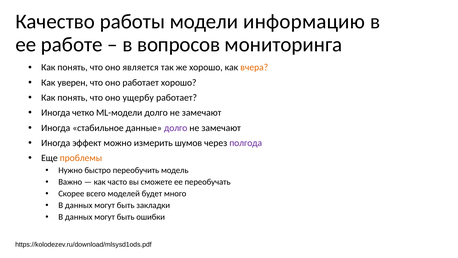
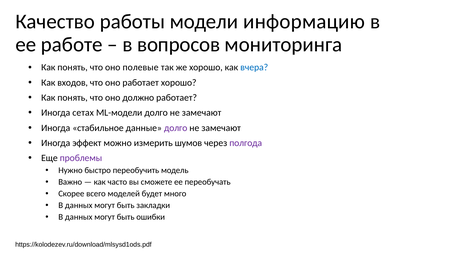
является: является -> полевые (141, 67)
вчера colour: orange -> blue (254, 67)
уверен: уверен -> входов (73, 82)
ущербу: ущербу -> должно (138, 98)
четко: четко -> сетах (83, 113)
проблемы colour: orange -> purple (81, 158)
